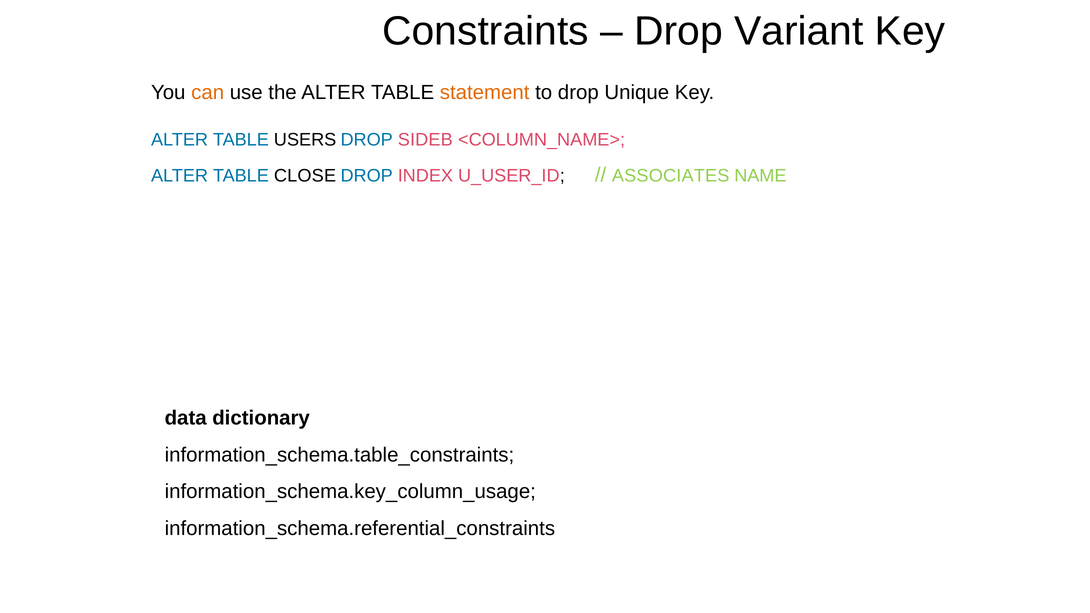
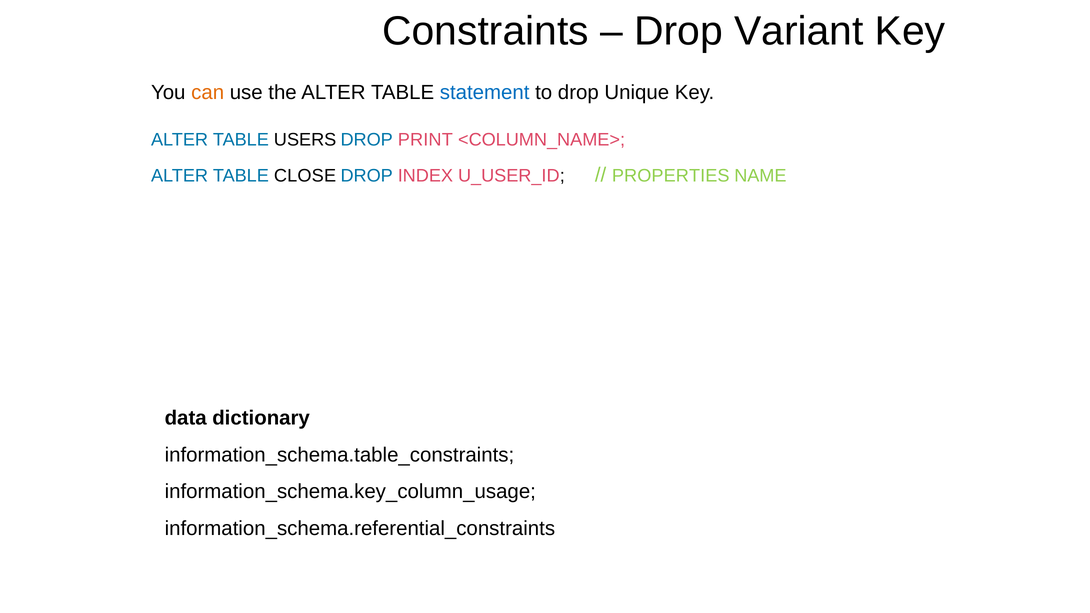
statement colour: orange -> blue (485, 93)
SIDEB: SIDEB -> PRINT (425, 140)
ASSOCIATES: ASSOCIATES -> PROPERTIES (671, 176)
